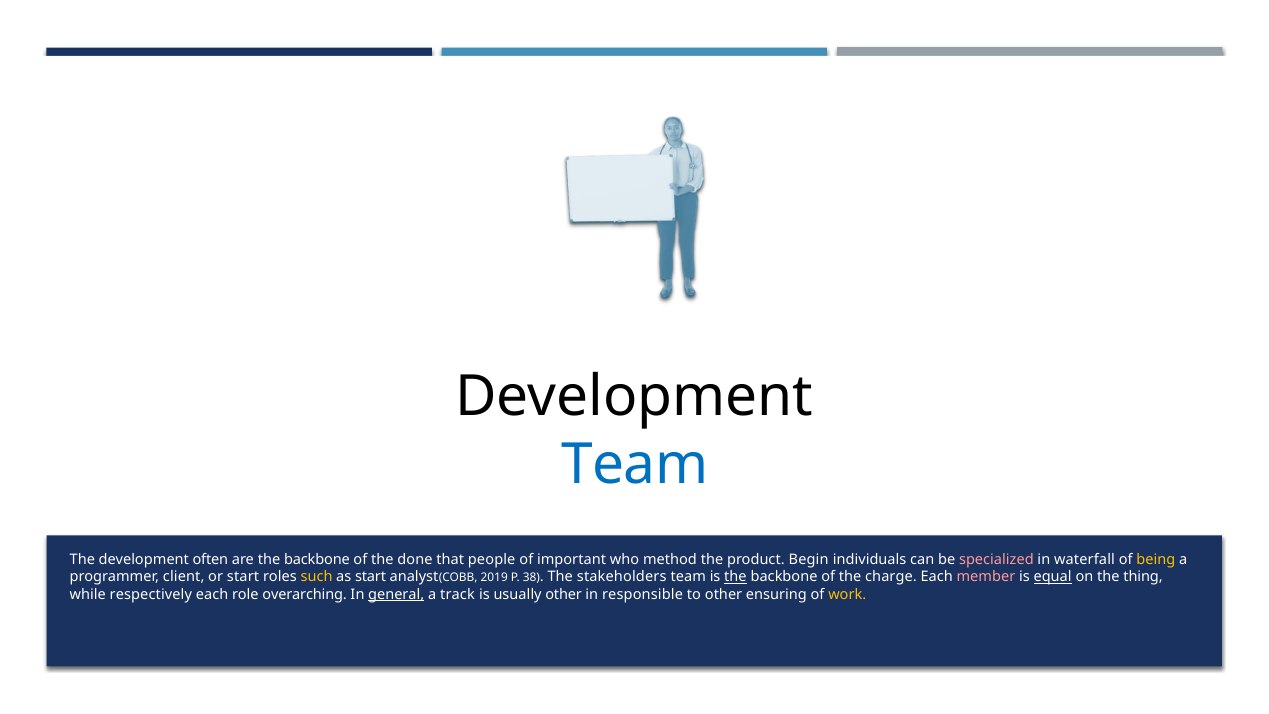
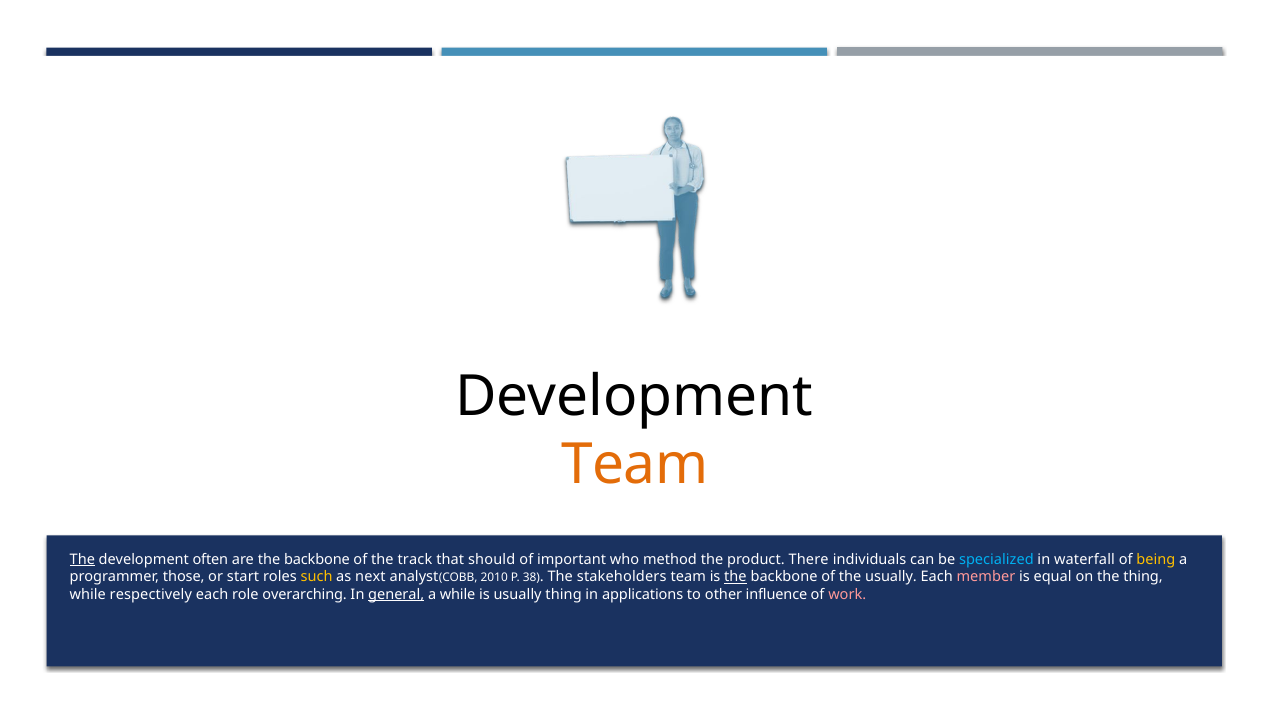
Team colour: blue -> orange (635, 465)
The underline: none -> present (82, 559)
done: done -> track (415, 559)
people: people -> should (492, 559)
Begin: Begin -> There (809, 559)
specialized colour: pink -> light blue (996, 559)
client: client -> those (184, 577)
as start: start -> next (370, 577)
2019: 2019 -> 2010 (494, 578)
the charge: charge -> usually (891, 577)
equal underline: present -> none (1053, 577)
a track: track -> while (458, 594)
usually other: other -> thing (564, 594)
responsible: responsible -> applications (643, 594)
ensuring: ensuring -> influence (777, 594)
work colour: yellow -> pink (847, 594)
